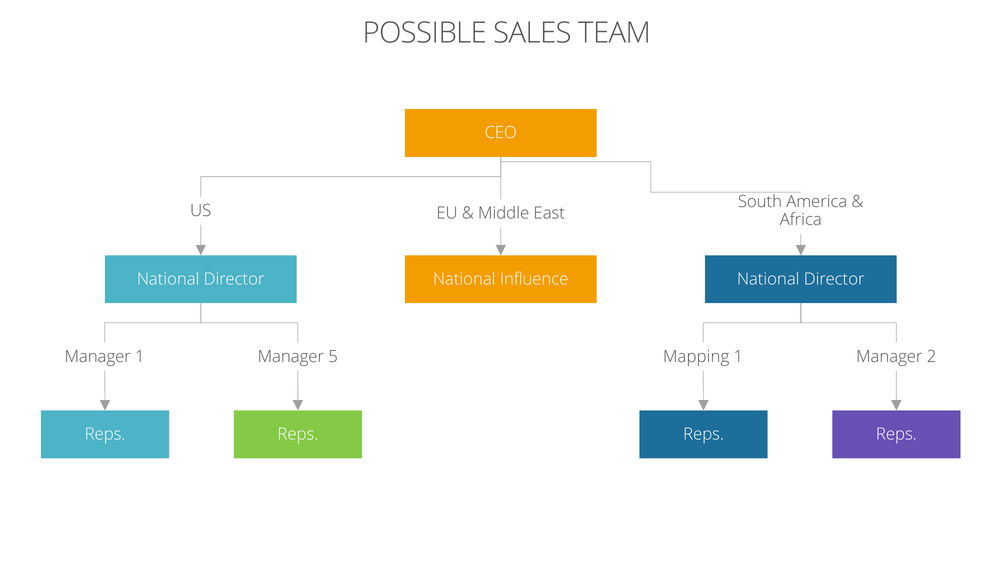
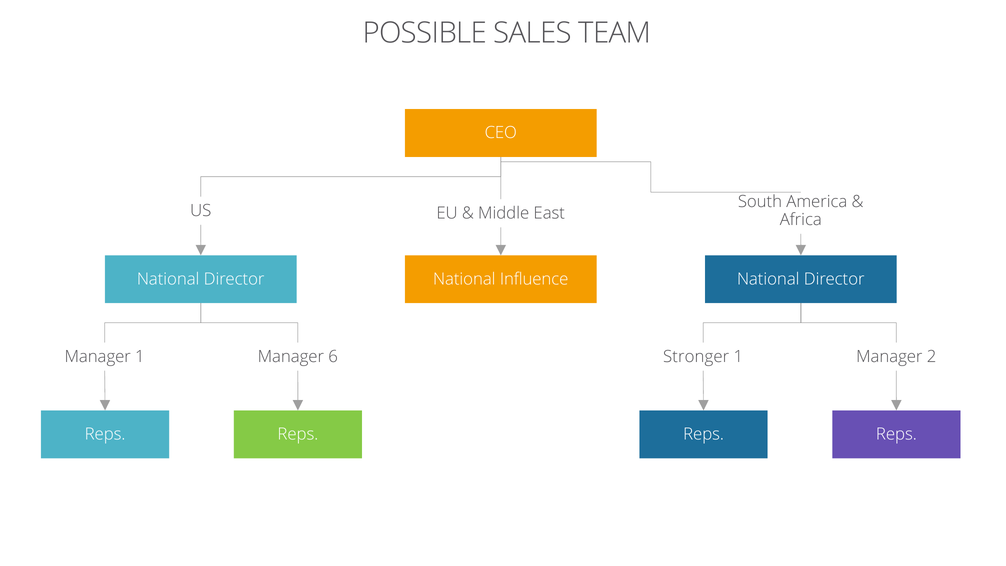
5: 5 -> 6 (333, 356)
Mapping: Mapping -> Stronger (696, 356)
